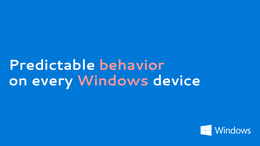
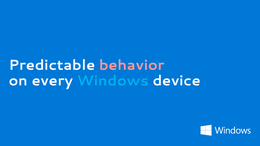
Windows colour: pink -> light blue (113, 81)
